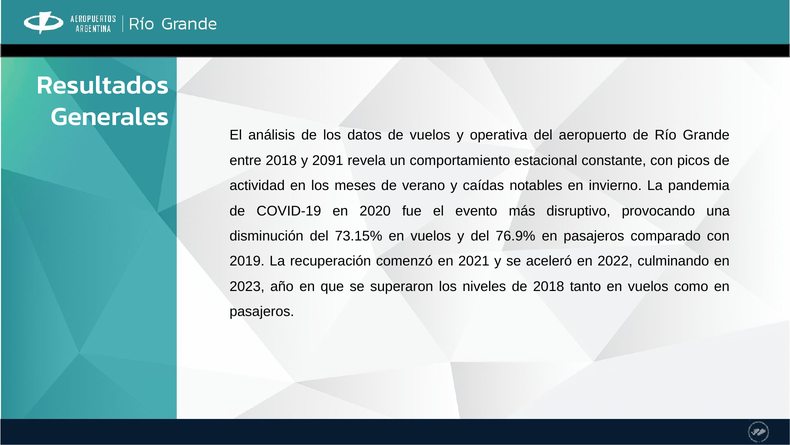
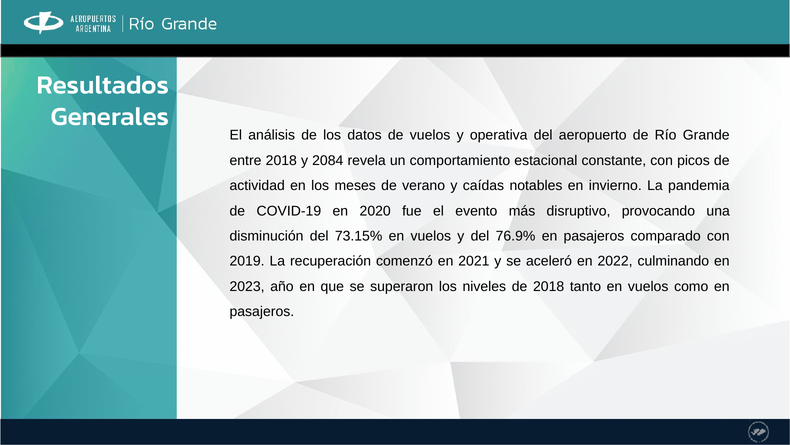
2091: 2091 -> 2084 (328, 160)
